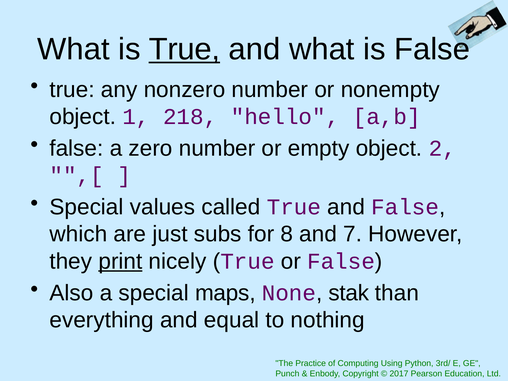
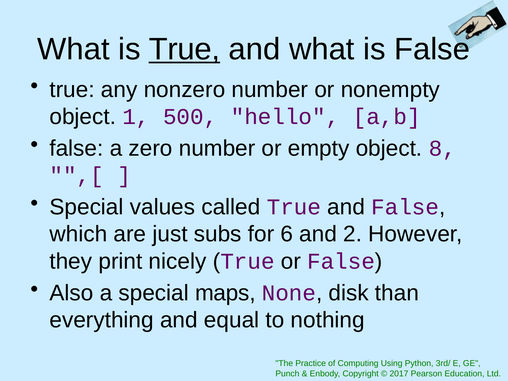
218: 218 -> 500 (190, 117)
2: 2 -> 8 (442, 148)
8: 8 -> 6 (287, 234)
7: 7 -> 2 (353, 234)
print underline: present -> none (120, 261)
stak: stak -> disk (349, 293)
